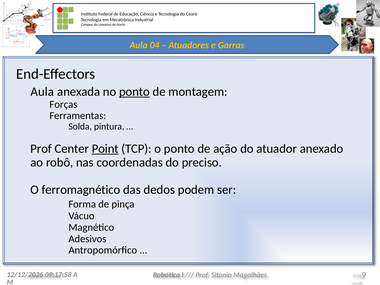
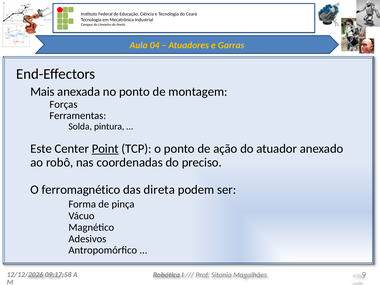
Aula: Aula -> Mais (42, 92)
ponto underline: present -> none (134, 92)
Prof: Prof -> Este (41, 149)
dedos: dedos -> direta (159, 190)
